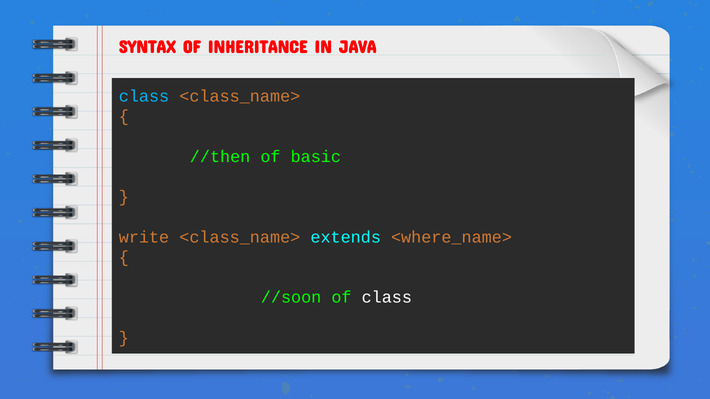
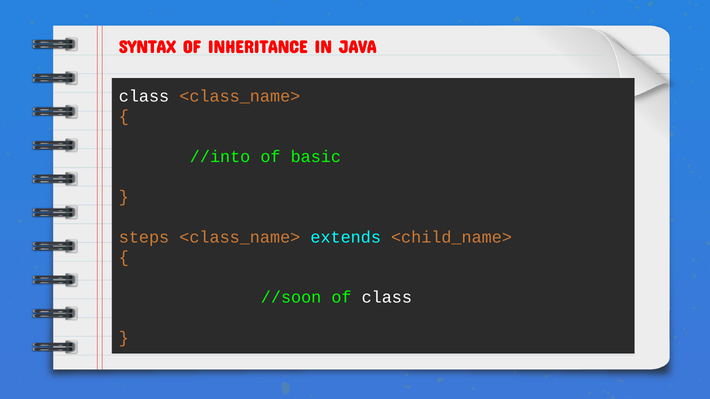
class colour: light blue -> white (144, 96)
//then: //then -> //into (220, 157)
write: write -> steps (144, 237)
<where_name>: <where_name> -> <child_name> (451, 237)
